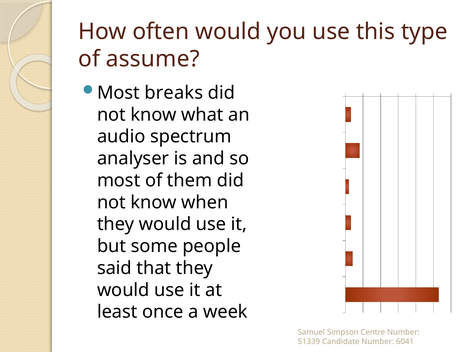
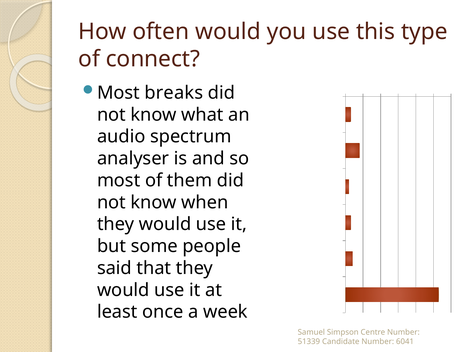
assume: assume -> connect (153, 59)
